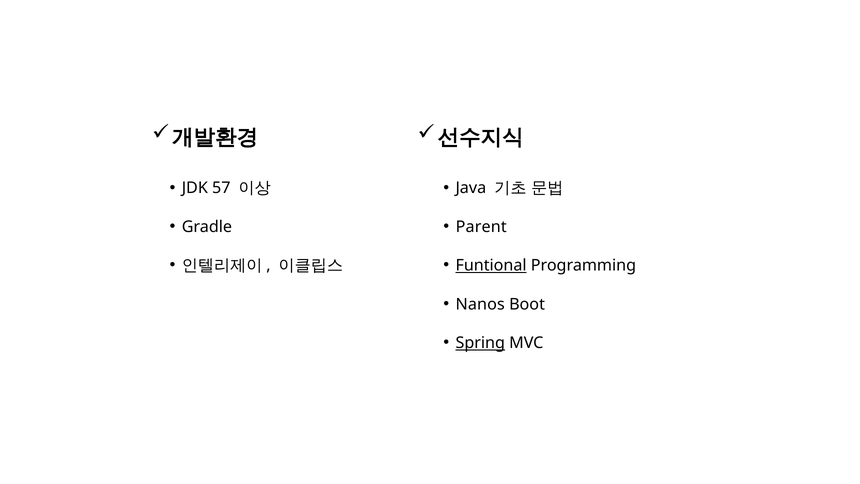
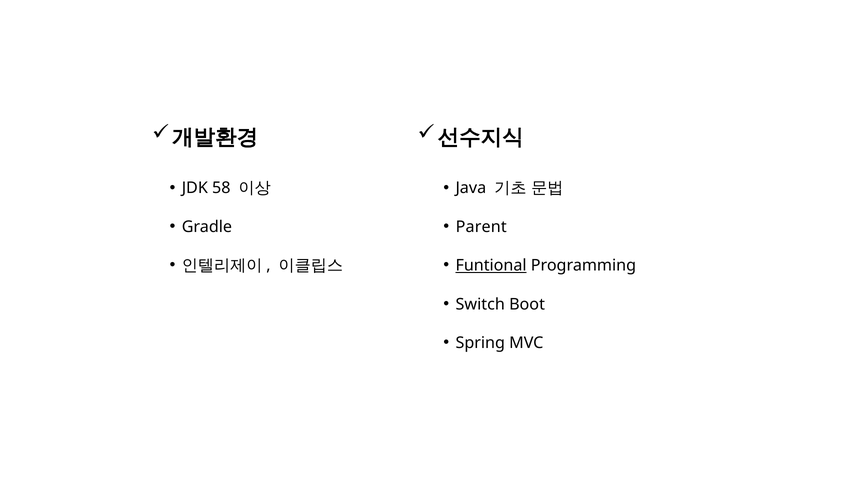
57: 57 -> 58 (221, 188)
Nanos: Nanos -> Switch (480, 304)
Spring underline: present -> none (480, 343)
